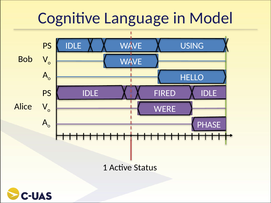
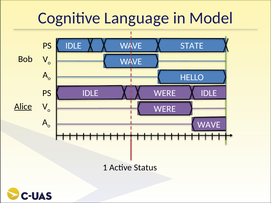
USING: USING -> STATE (192, 46)
FIRED: FIRED -> WERE (165, 93)
Alice underline: none -> present (23, 107)
PHASE: PHASE -> WAVE (209, 125)
